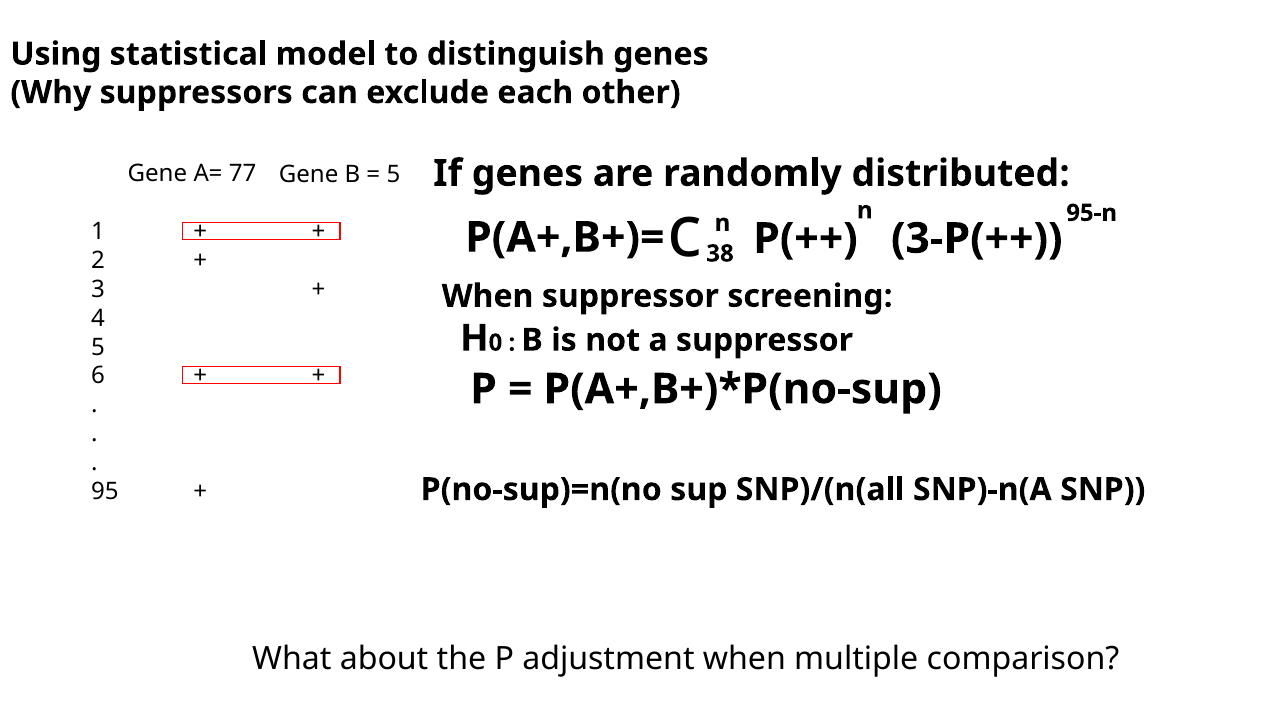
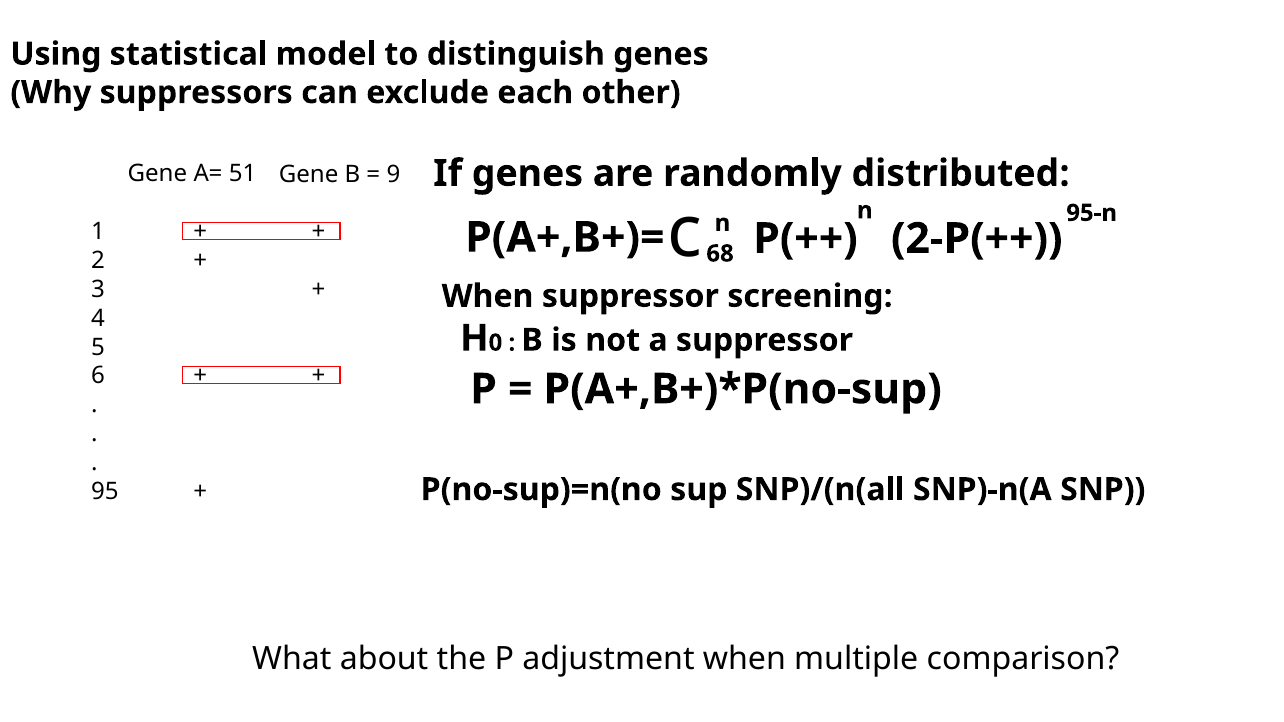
77: 77 -> 51 (243, 174)
5: 5 -> 9 (393, 174)
38: 38 -> 68 (720, 254)
3-P(++: 3-P(++ -> 2-P(++ (977, 239)
